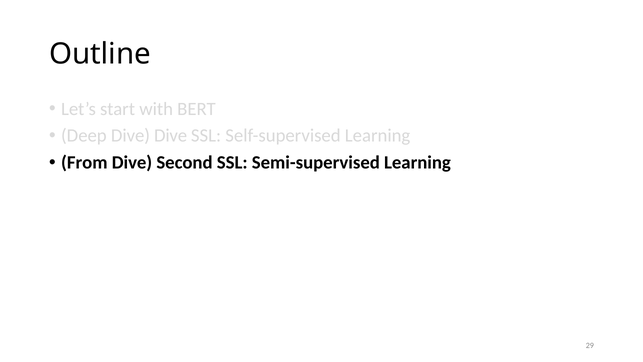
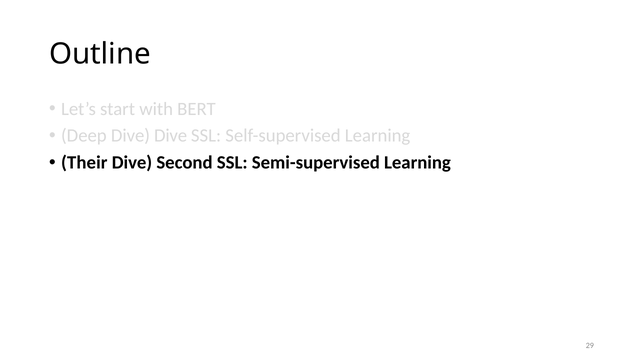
From: From -> Their (84, 163)
